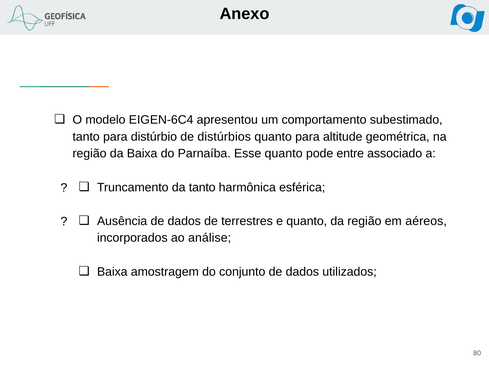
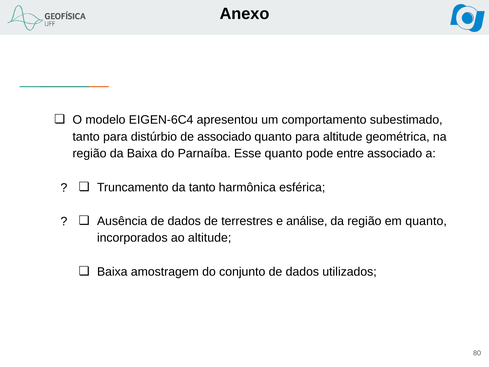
de distúrbios: distúrbios -> associado (224, 137)
e quanto: quanto -> análise (307, 221)
em aéreos: aéreos -> quanto (426, 221)
ao análise: análise -> altitude (210, 238)
